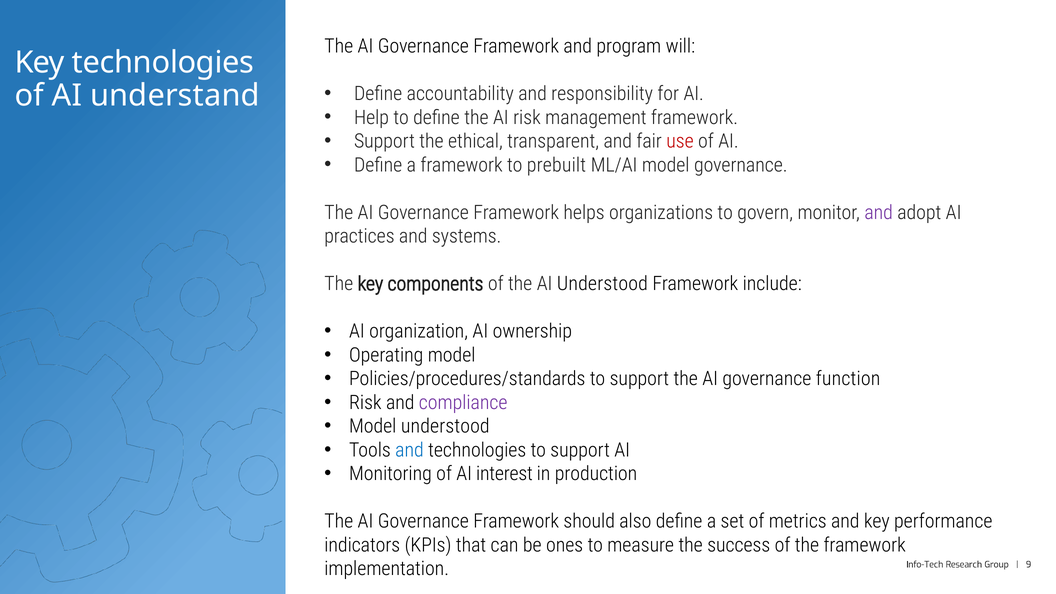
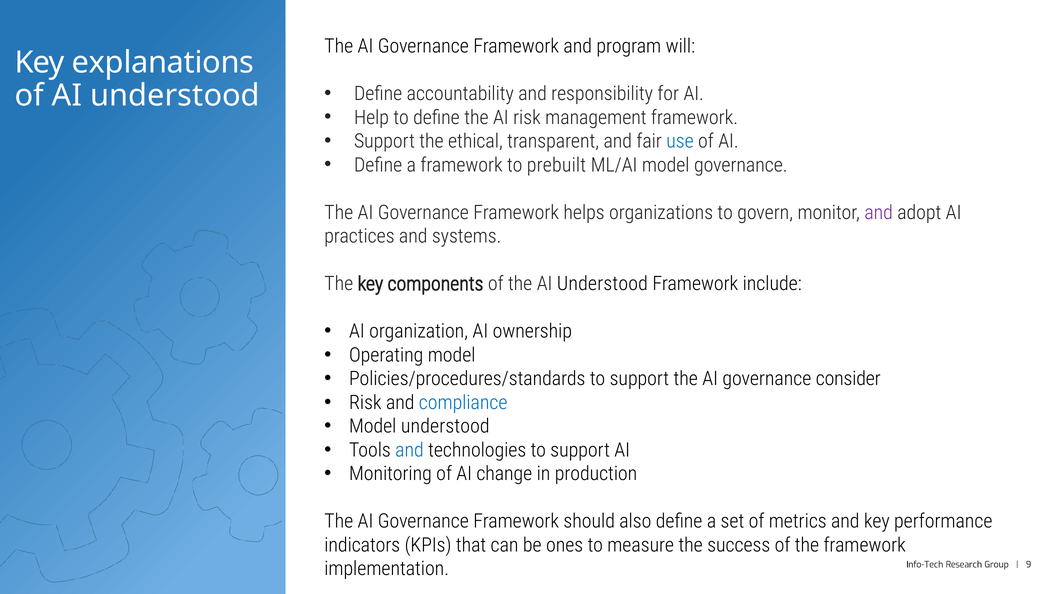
Key technologies: technologies -> explanations (163, 62)
of AI understand: understand -> understood (175, 96)
use colour: red -> blue (680, 141)
function: function -> consider (848, 379)
compliance colour: purple -> blue (463, 403)
interest: interest -> change (504, 474)
